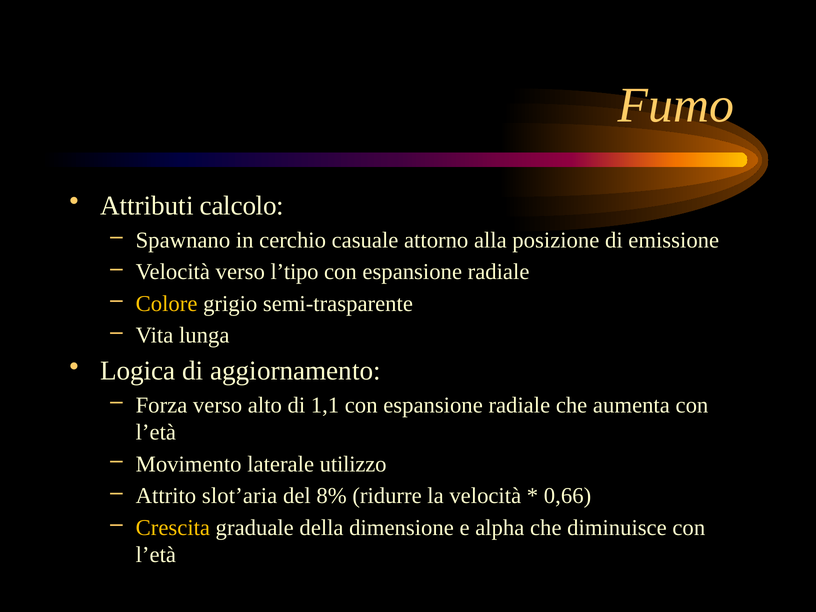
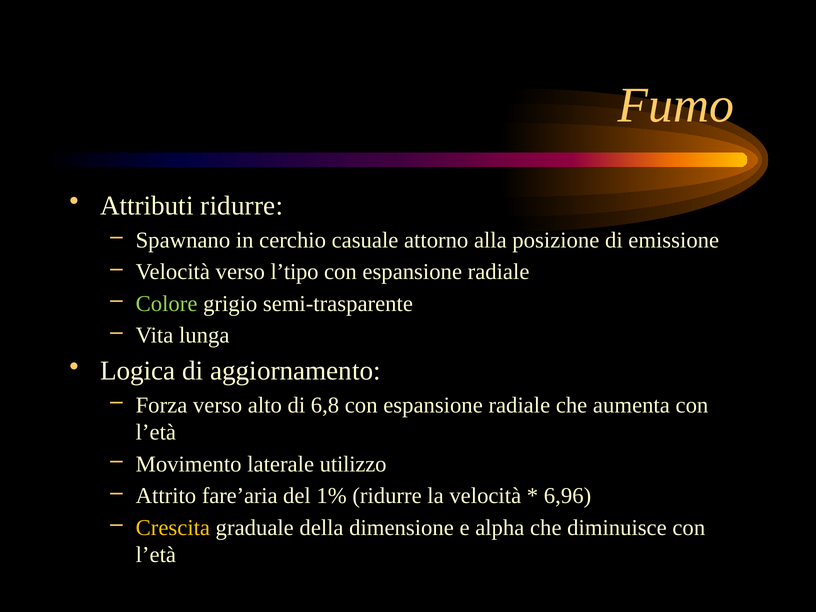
Attributi calcolo: calcolo -> ridurre (242, 206)
Colore colour: yellow -> light green (167, 304)
1,1: 1,1 -> 6,8 (325, 405)
slot’aria: slot’aria -> fare’aria (240, 496)
8%: 8% -> 1% (332, 496)
0,66: 0,66 -> 6,96 (568, 496)
